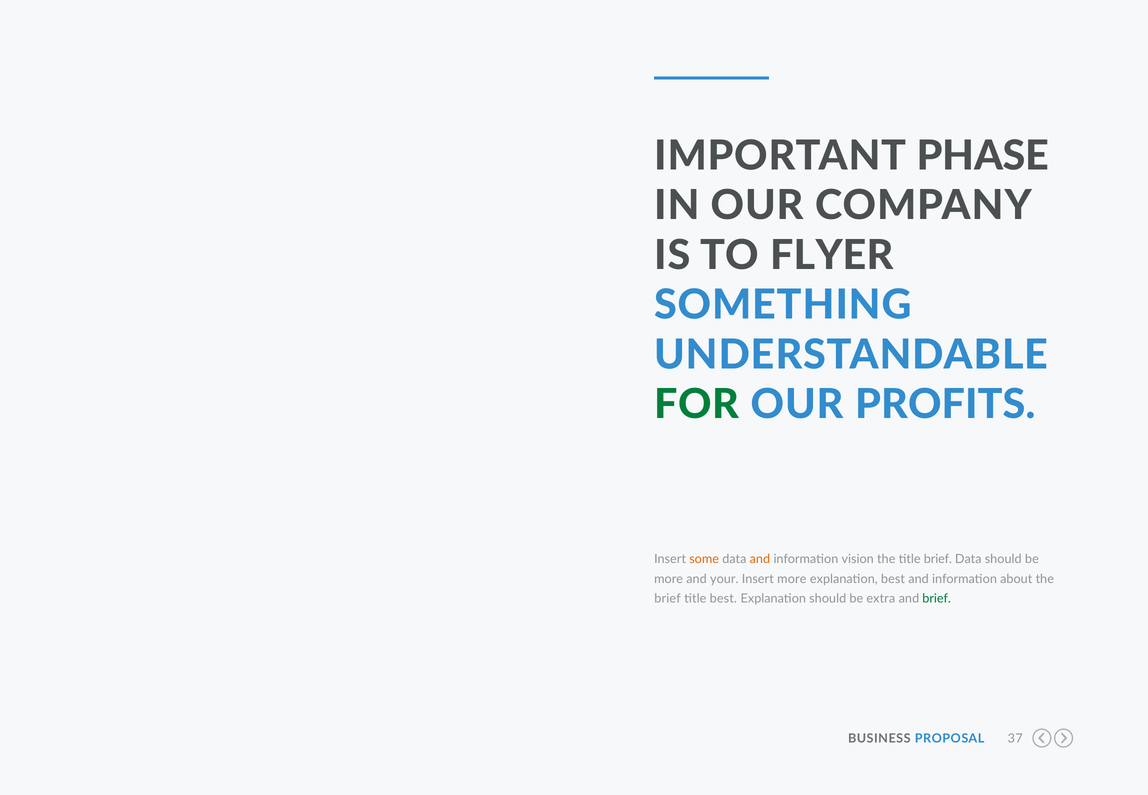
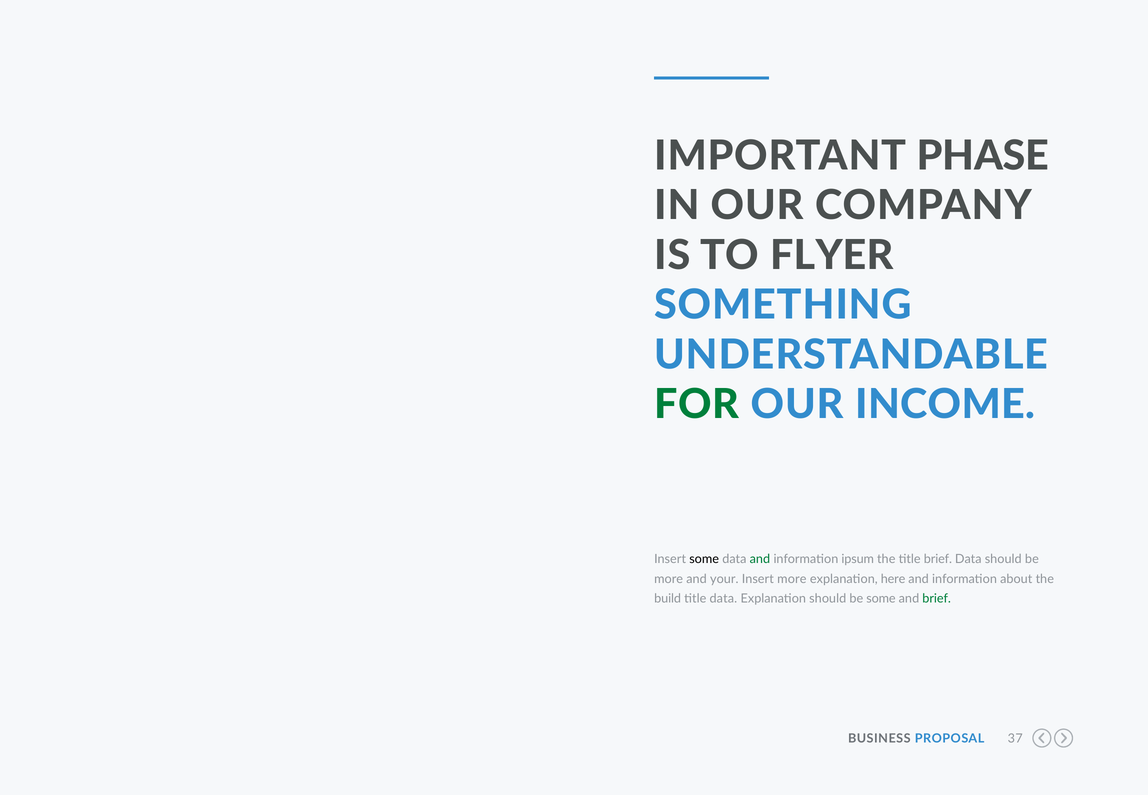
PROFITS: PROFITS -> INCOME (945, 405)
some colour: orange -> black (704, 559)
and colour: orange -> green (760, 559)
vision: vision -> ipsum (858, 559)
explanation best: best -> here (893, 579)
brief: brief -> build (668, 598)
title best: best -> data (723, 598)
be extra: extra -> some (881, 598)
